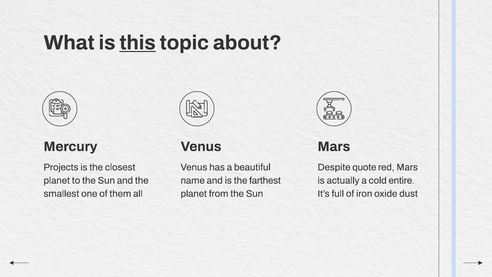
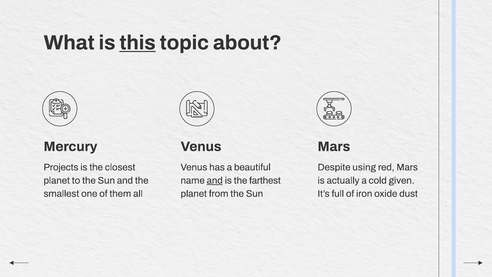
quote: quote -> using (364, 167)
and underline: none -> present (215, 180)
entire: entire -> given (402, 180)
